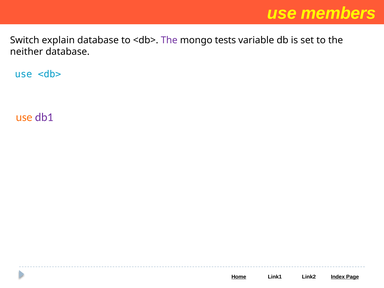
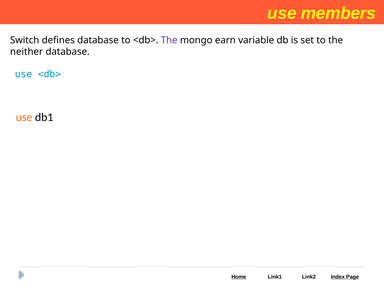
explain: explain -> defines (58, 40)
tests: tests -> earn (225, 40)
db1 colour: purple -> black (44, 117)
